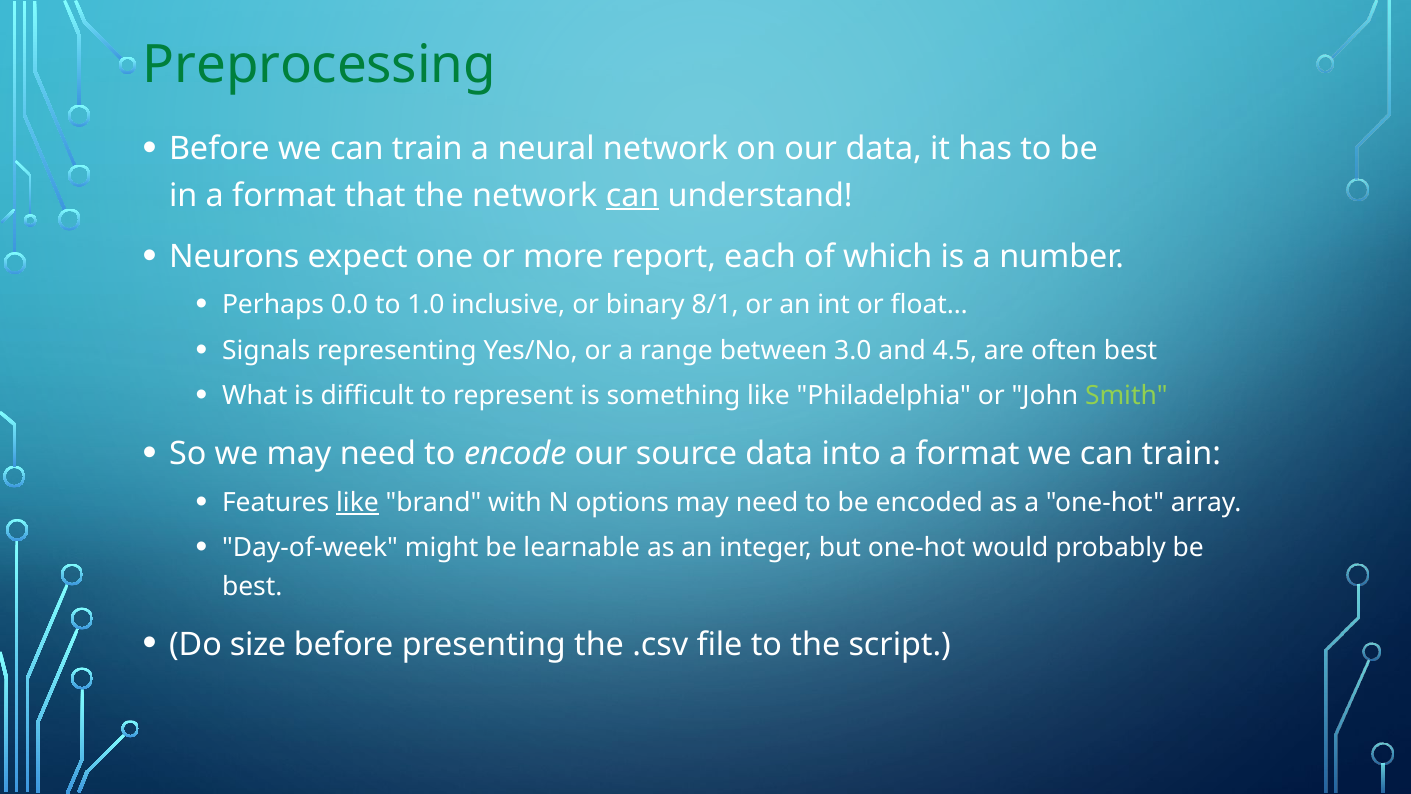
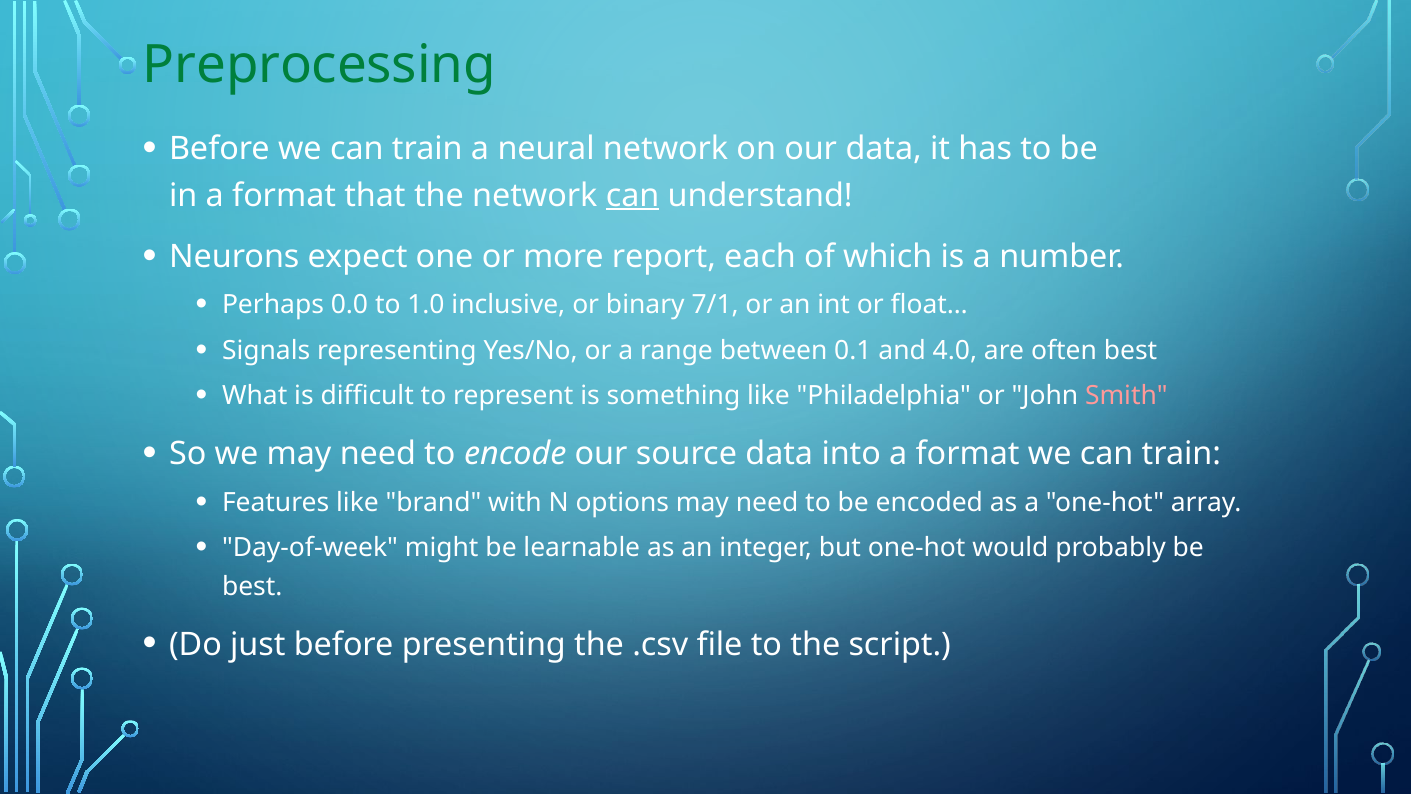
8/1: 8/1 -> 7/1 (715, 305)
3.0: 3.0 -> 0.1 (853, 350)
4.5: 4.5 -> 4.0 (955, 350)
Smith colour: light green -> pink (1126, 396)
like underline: present -> none (357, 503)
size: size -> just (258, 644)
